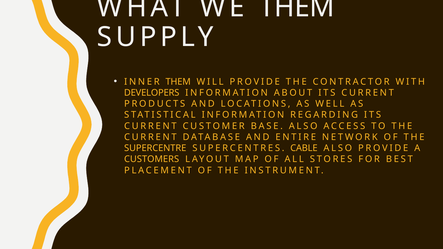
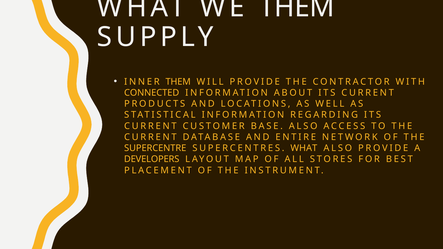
DEVELOPERS: DEVELOPERS -> CONNECTED (152, 93)
SUPERCENTRES CABLE: CABLE -> WHAT (304, 148)
CUSTOMERS: CUSTOMERS -> DEVELOPERS (152, 159)
